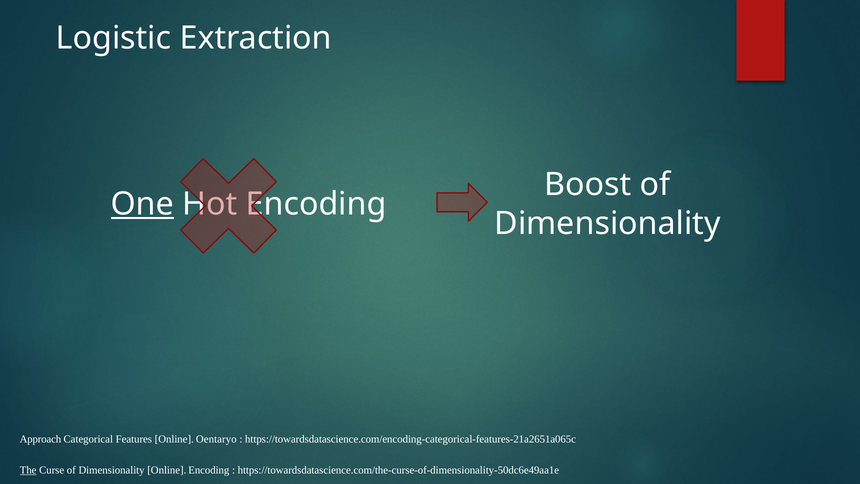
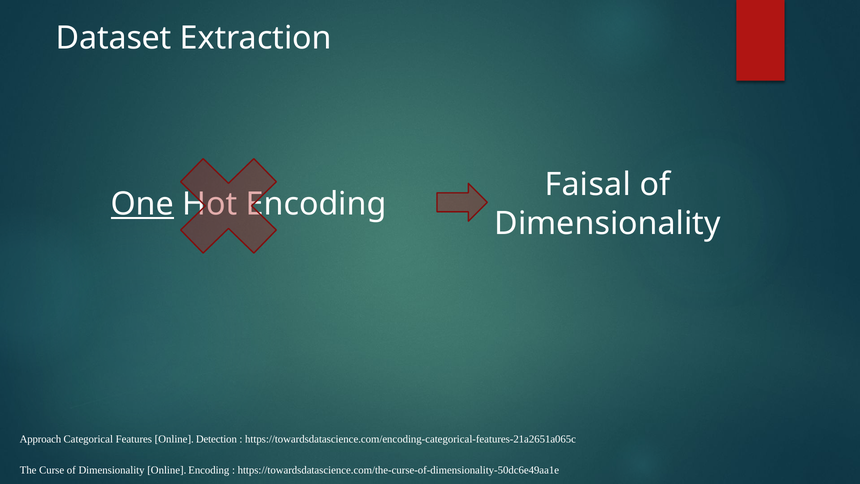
Logistic: Logistic -> Dataset (114, 38)
Boost: Boost -> Faisal (588, 185)
Oentaryo: Oentaryo -> Detection (216, 439)
The underline: present -> none (28, 470)
